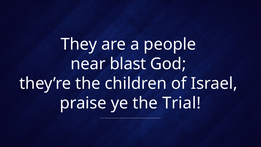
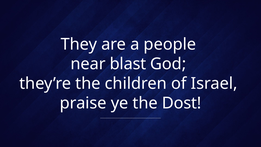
Trial: Trial -> Dost (182, 103)
